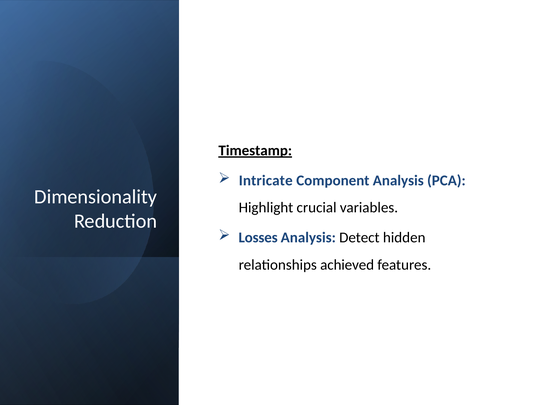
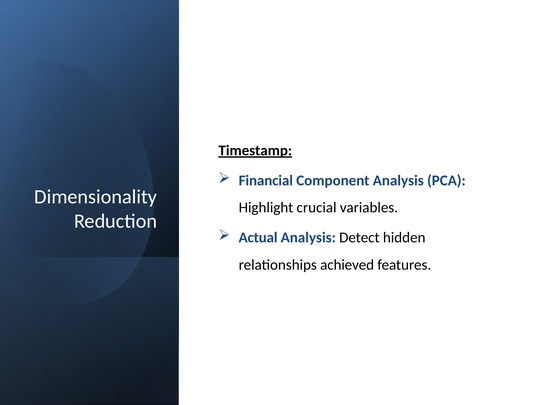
Intricate: Intricate -> Financial (266, 181)
Losses: Losses -> Actual (258, 238)
